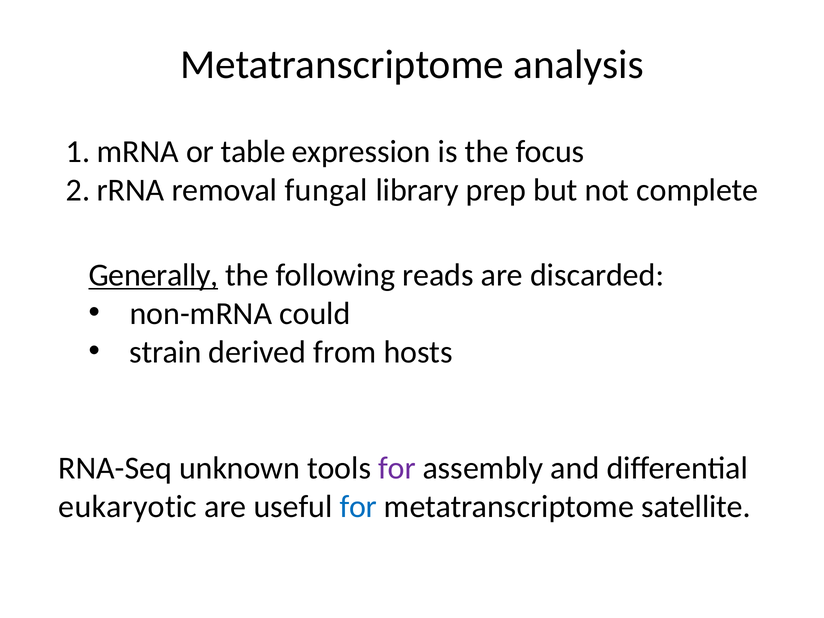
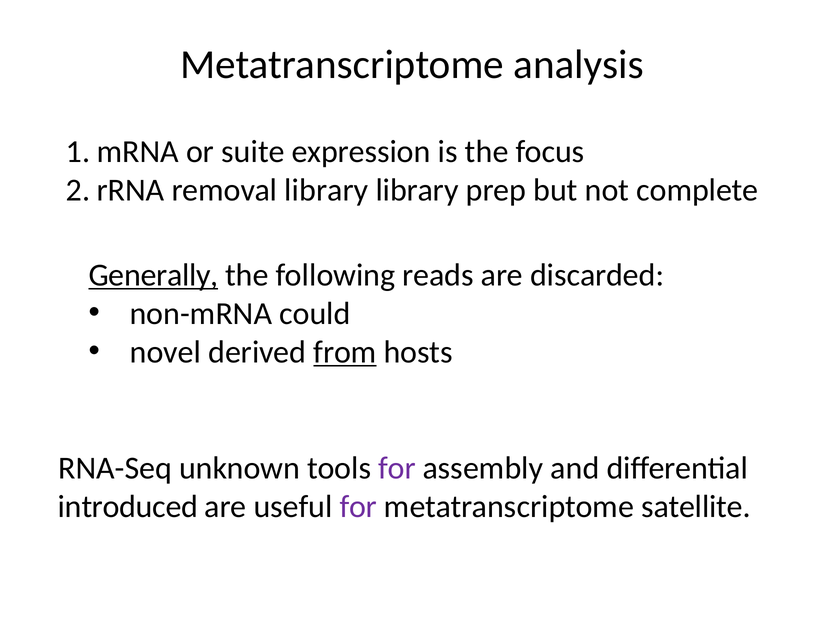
table: table -> suite (253, 152)
removal fungal: fungal -> library (326, 190)
strain: strain -> novel (165, 352)
from underline: none -> present (345, 352)
eukaryotic: eukaryotic -> introduced (128, 506)
for colour: blue -> purple (358, 506)
